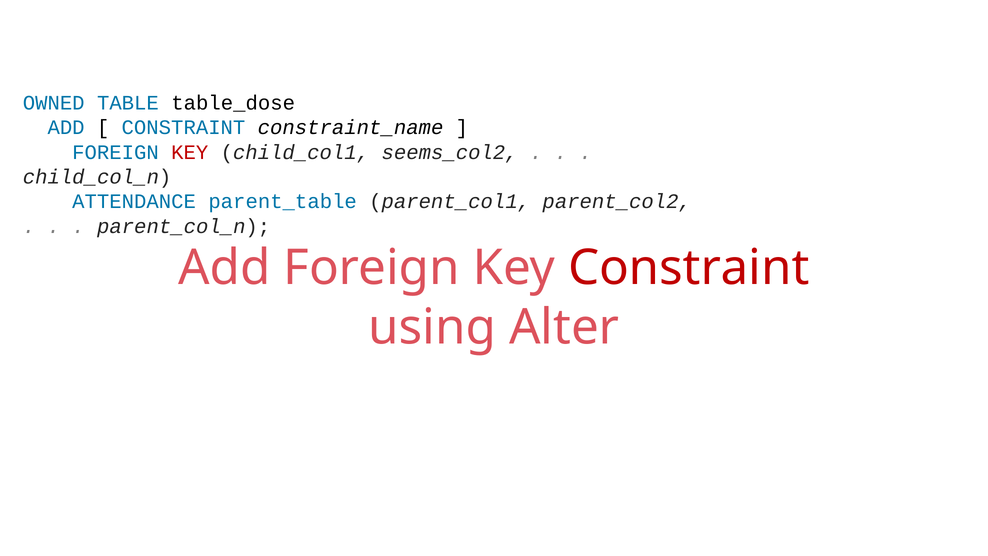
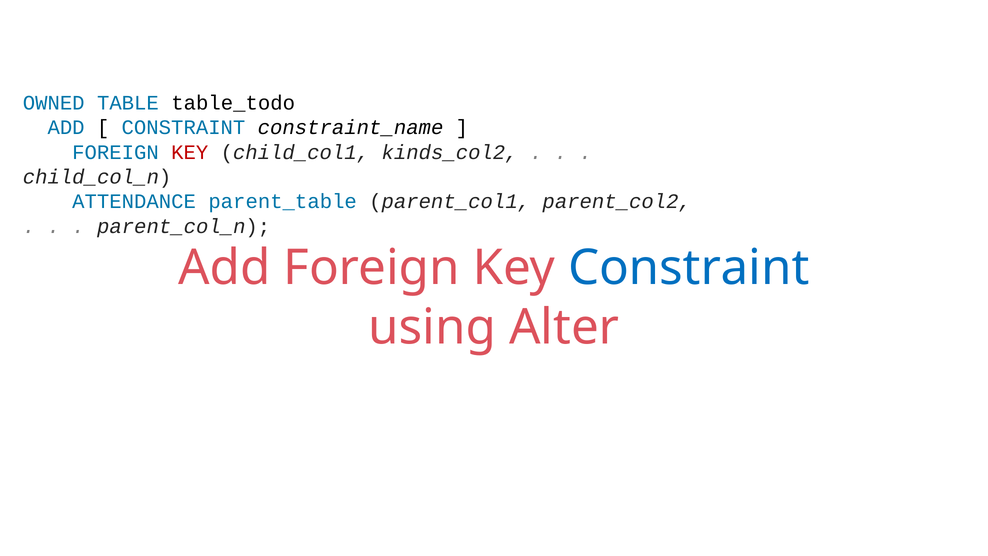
table_dose: table_dose -> table_todo (233, 103)
seems_col2: seems_col2 -> kinds_col2 (450, 152)
Constraint colour: red -> blue (689, 268)
